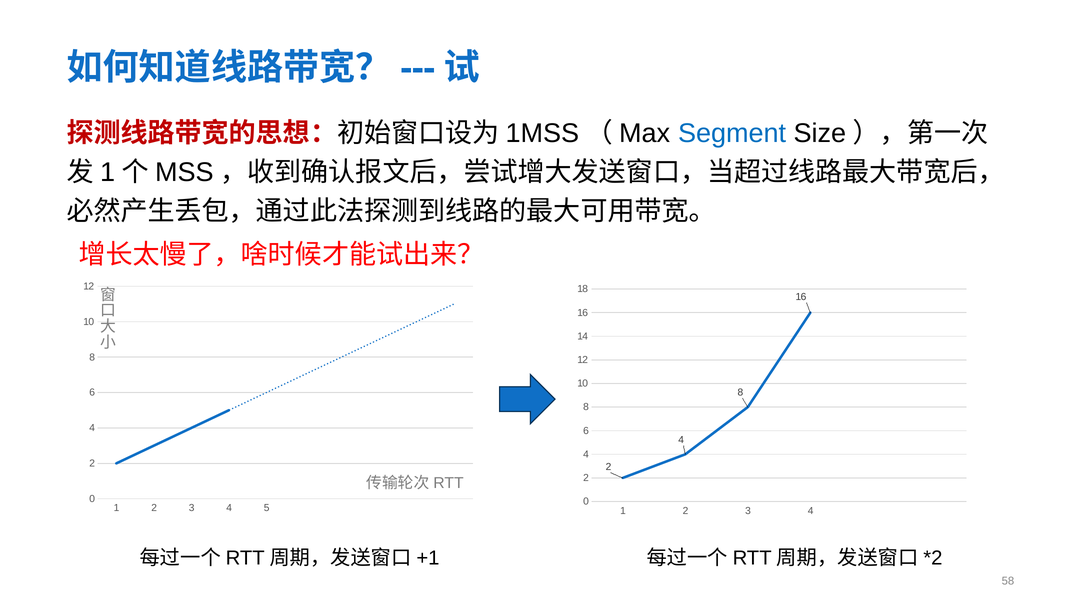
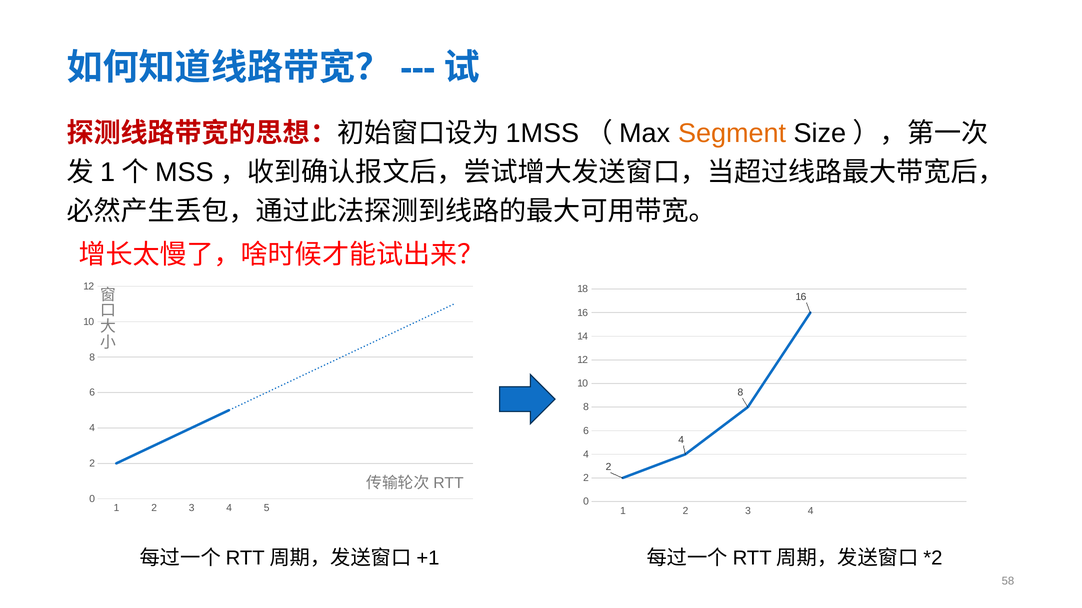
Segment colour: blue -> orange (732, 134)
